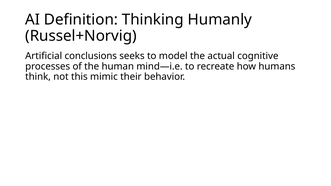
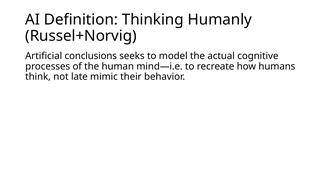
this: this -> late (79, 77)
